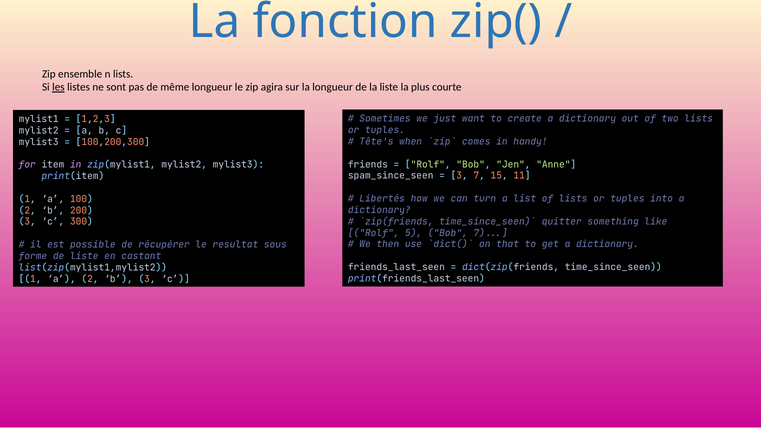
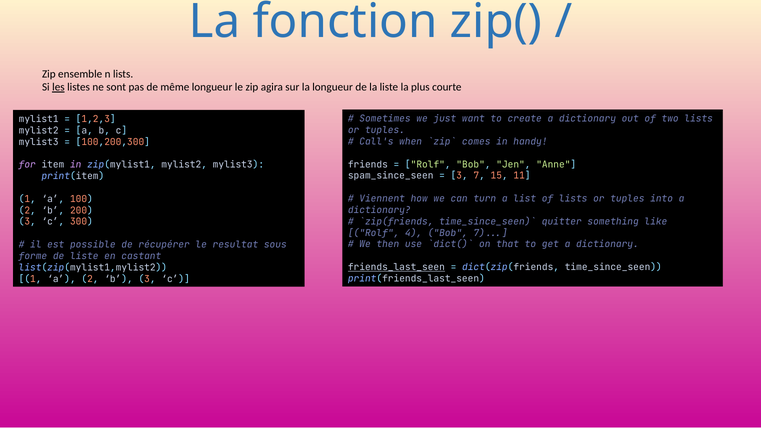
Tête's: Tête's -> Call's (376, 142)
Libertés: Libertés -> Viennent (382, 199)
5: 5 -> 4 (413, 233)
friends_last_seen underline: none -> present (396, 267)
